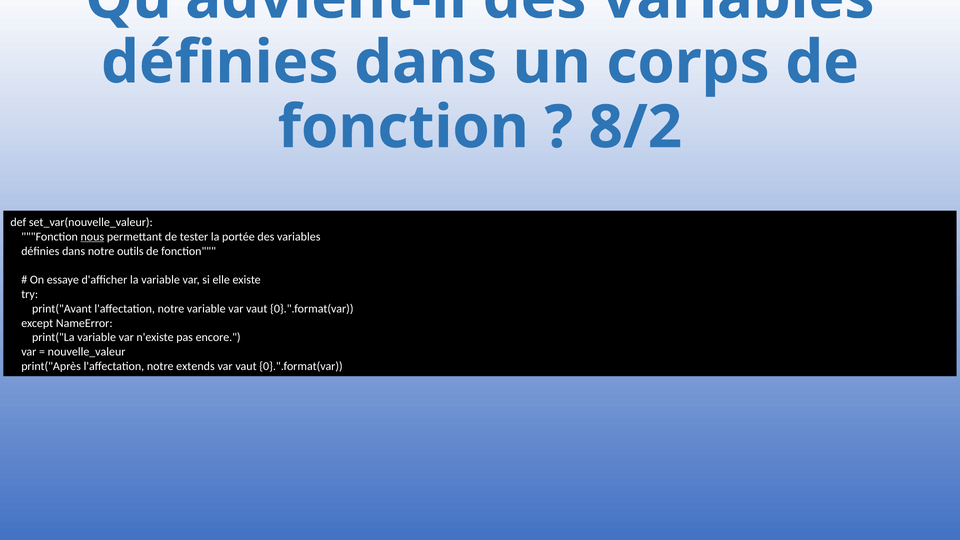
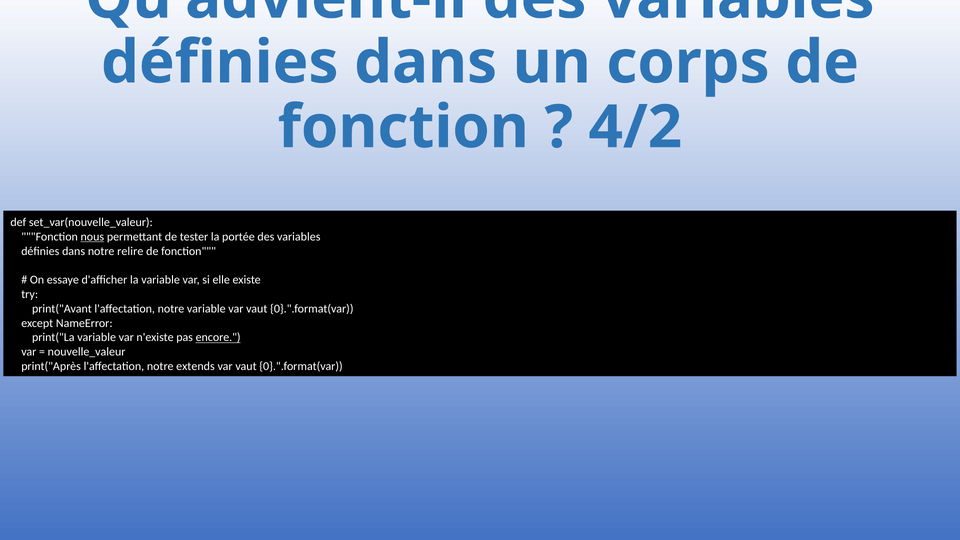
8/2: 8/2 -> 4/2 (635, 127)
outils: outils -> relire (130, 251)
encore underline: none -> present (218, 338)
